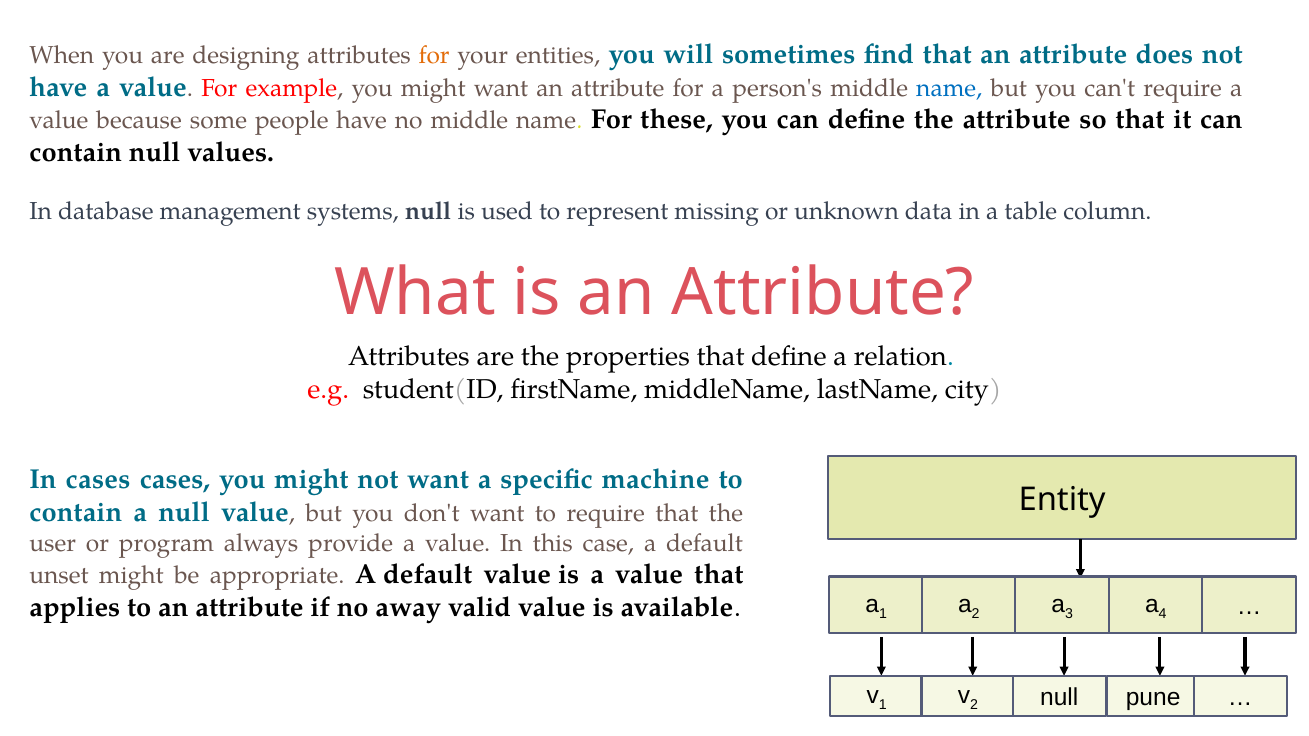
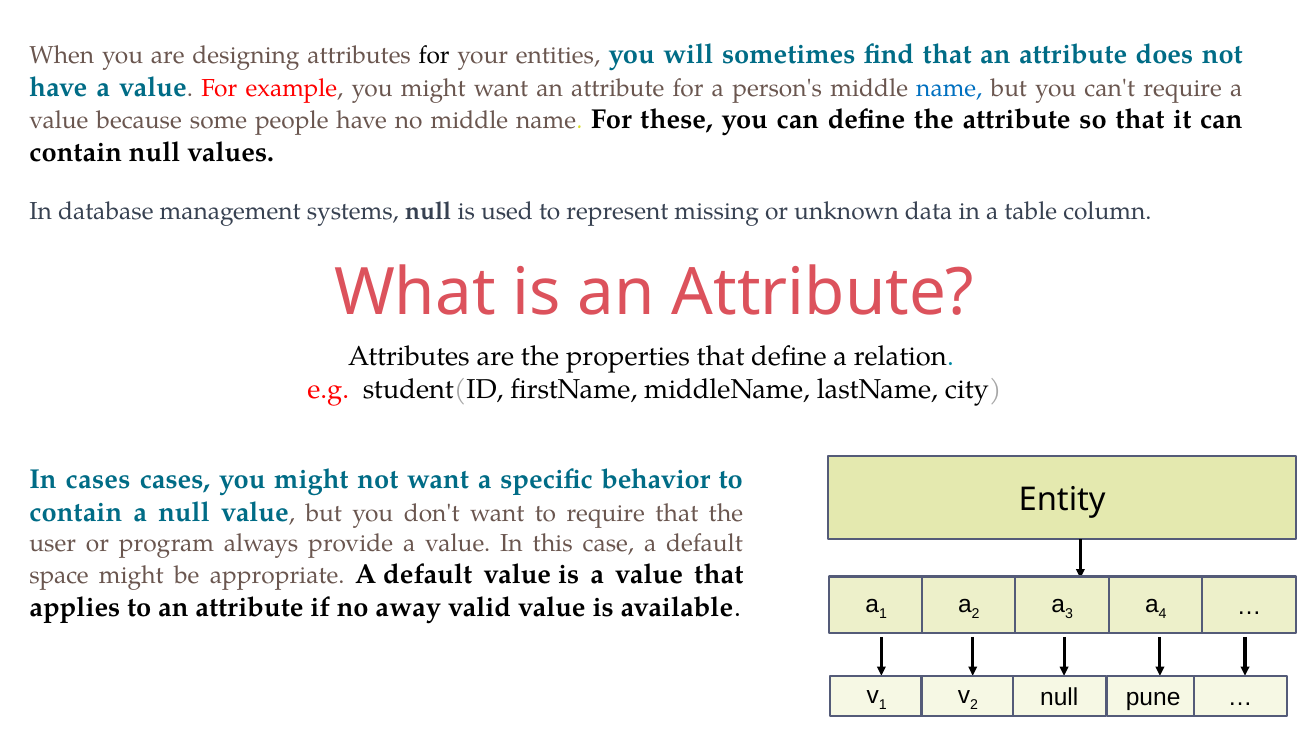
for colour: orange -> black (434, 55)
machine: machine -> behavior (656, 480)
unset: unset -> space (59, 576)
